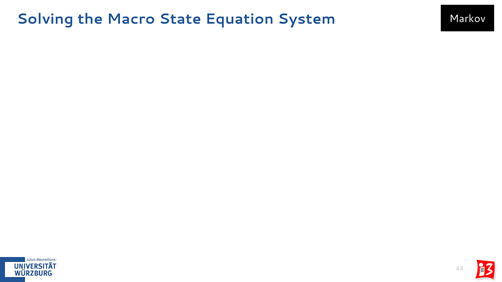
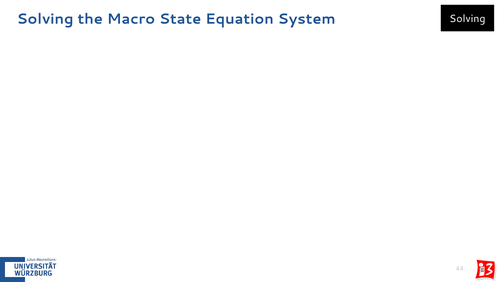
Markov: Markov -> Solving (467, 19)
